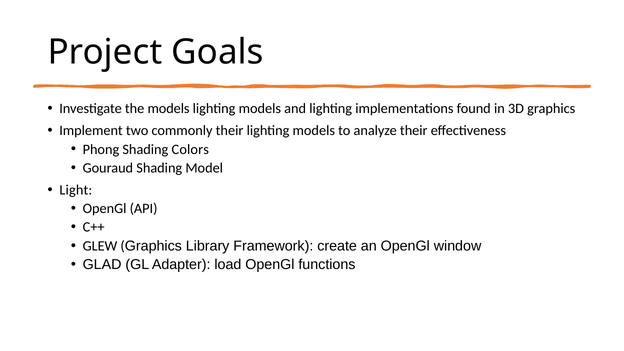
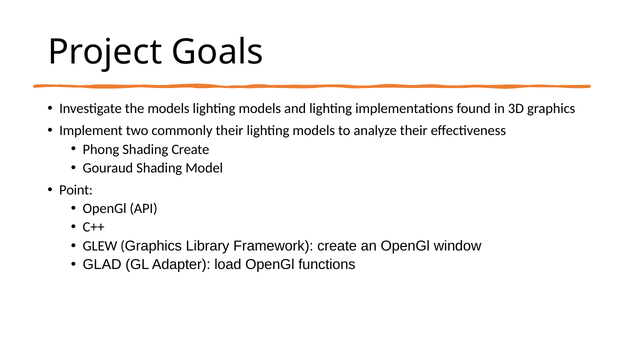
Shading Colors: Colors -> Create (190, 149)
Light: Light -> Point (76, 190)
